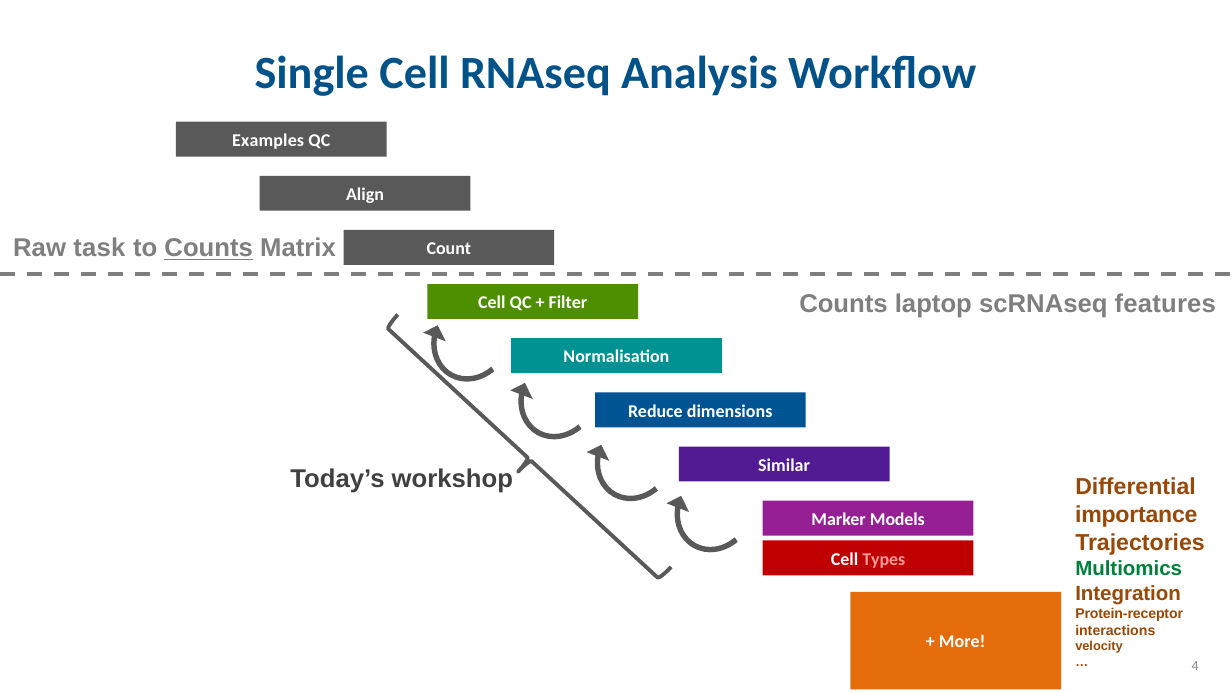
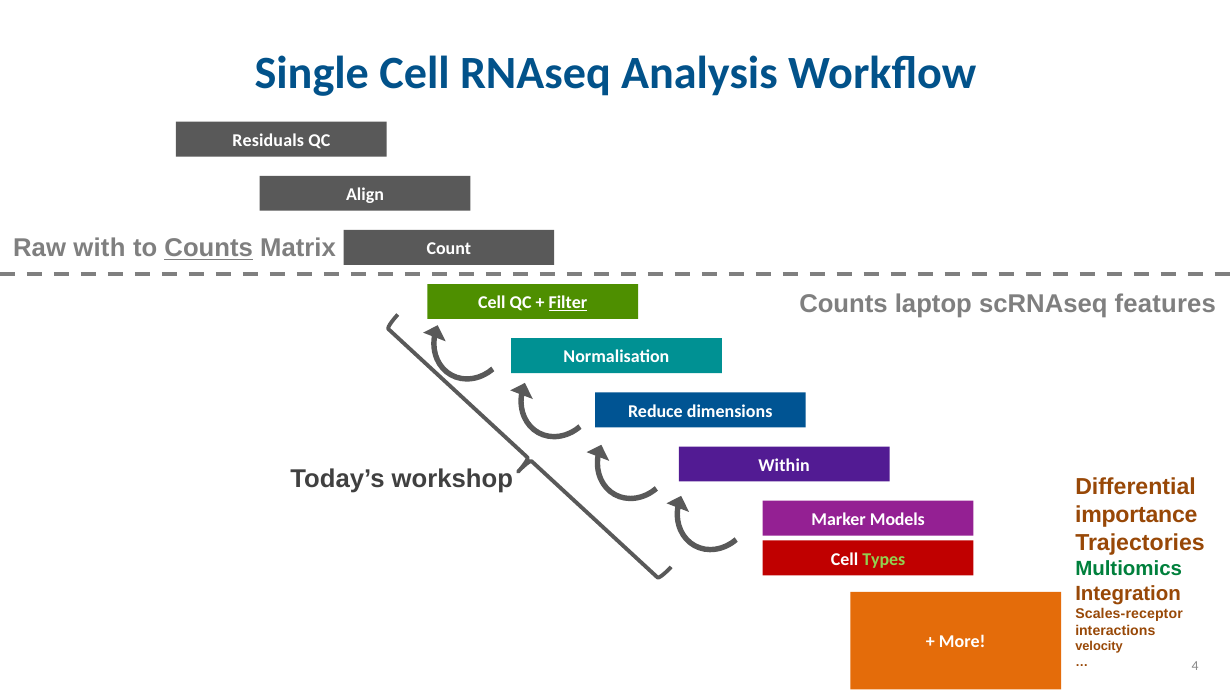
Examples: Examples -> Residuals (268, 140)
task: task -> with (99, 248)
Filter underline: none -> present (568, 303)
Similar: Similar -> Within (784, 465)
Types colour: pink -> light green (884, 559)
Protein-receptor: Protein-receptor -> Scales-receptor (1129, 614)
